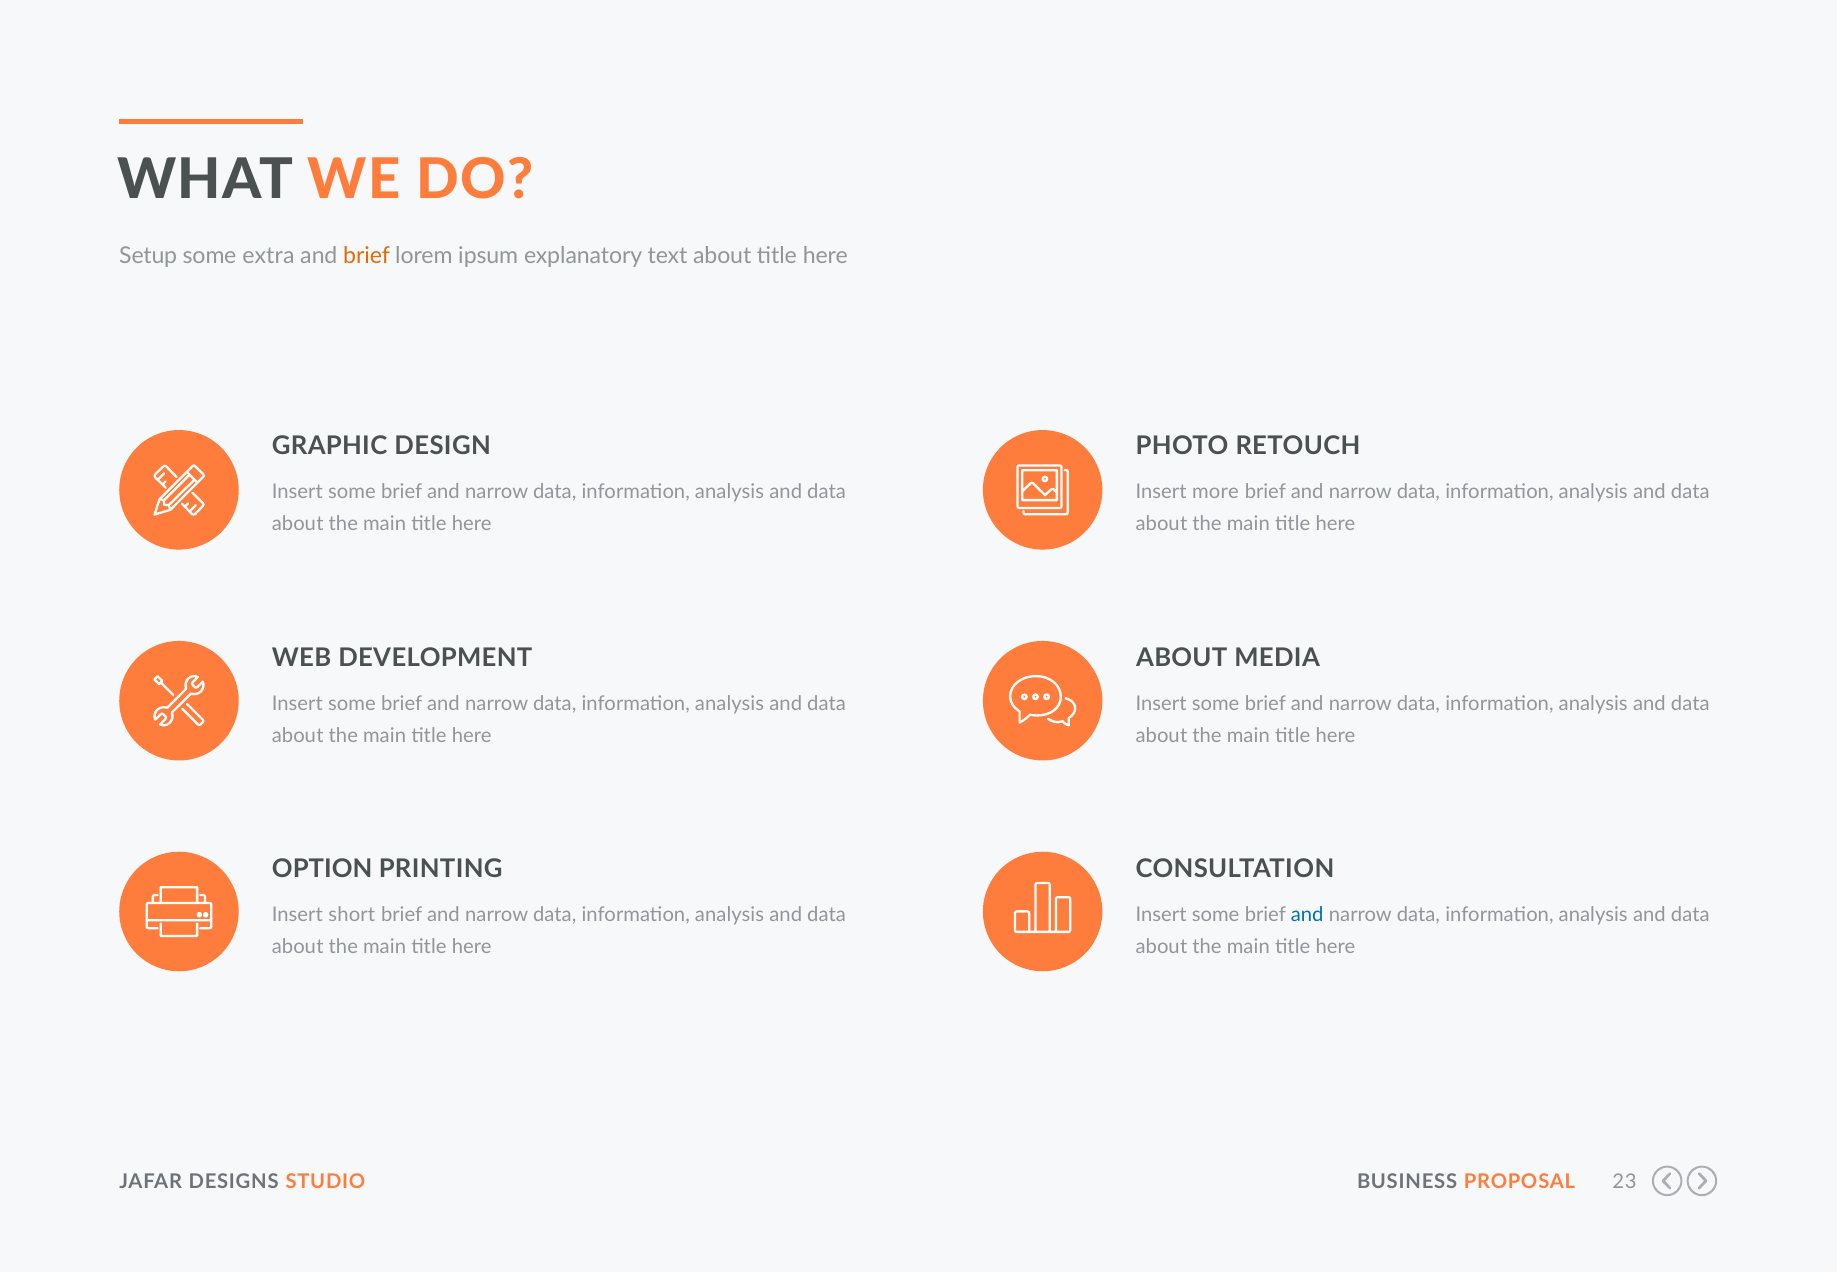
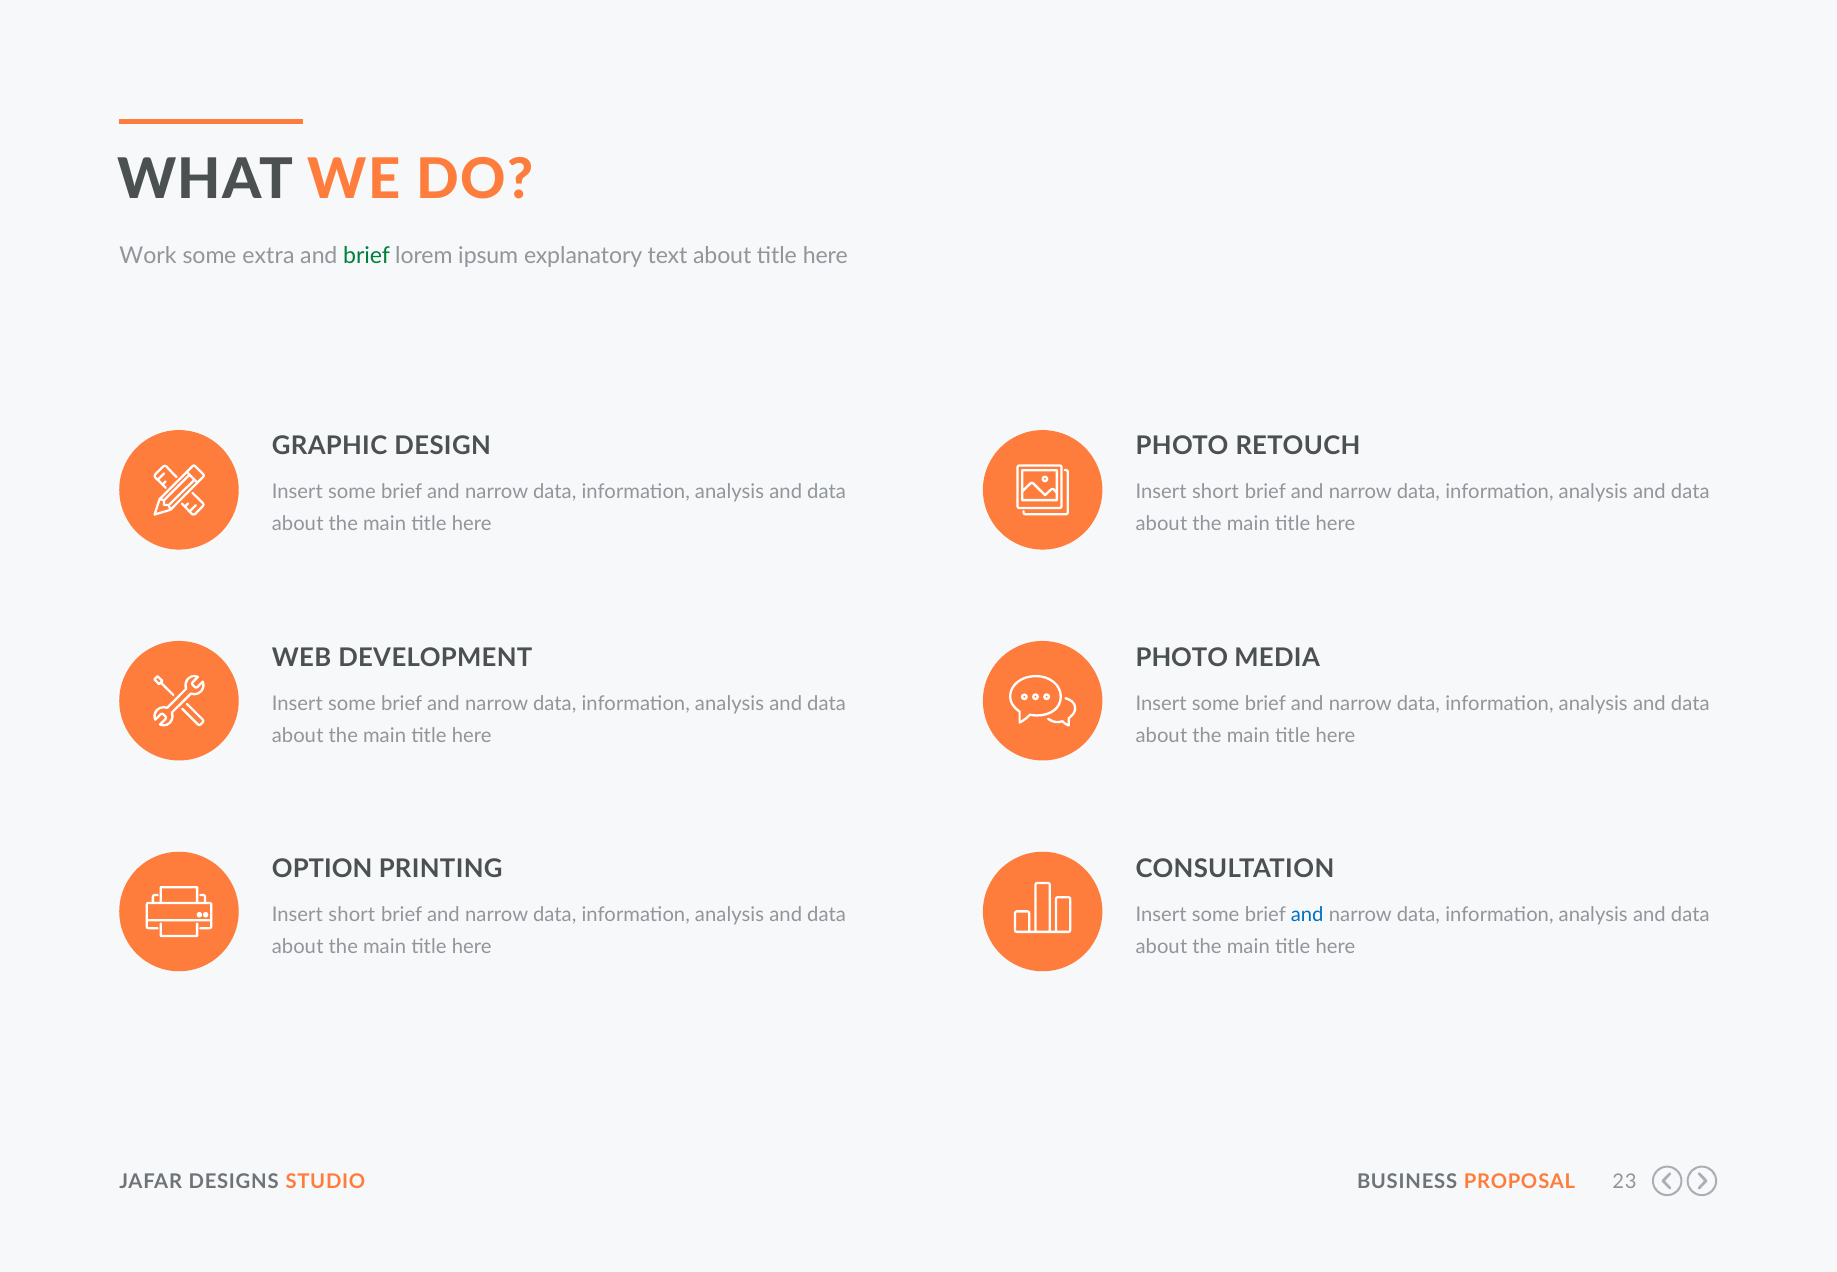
Setup: Setup -> Work (148, 256)
brief colour: orange -> green (367, 256)
more: more -> short (1215, 492)
ABOUT: ABOUT -> PHOTO (1182, 658)
